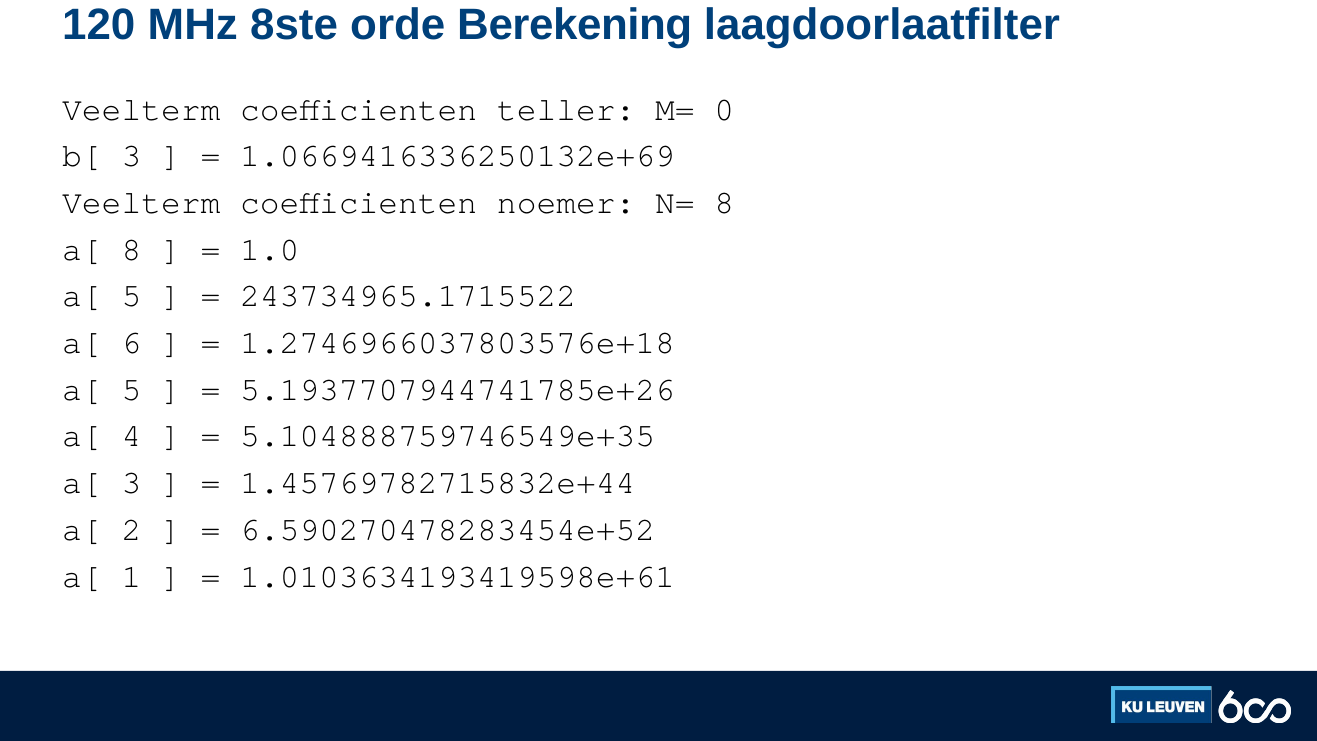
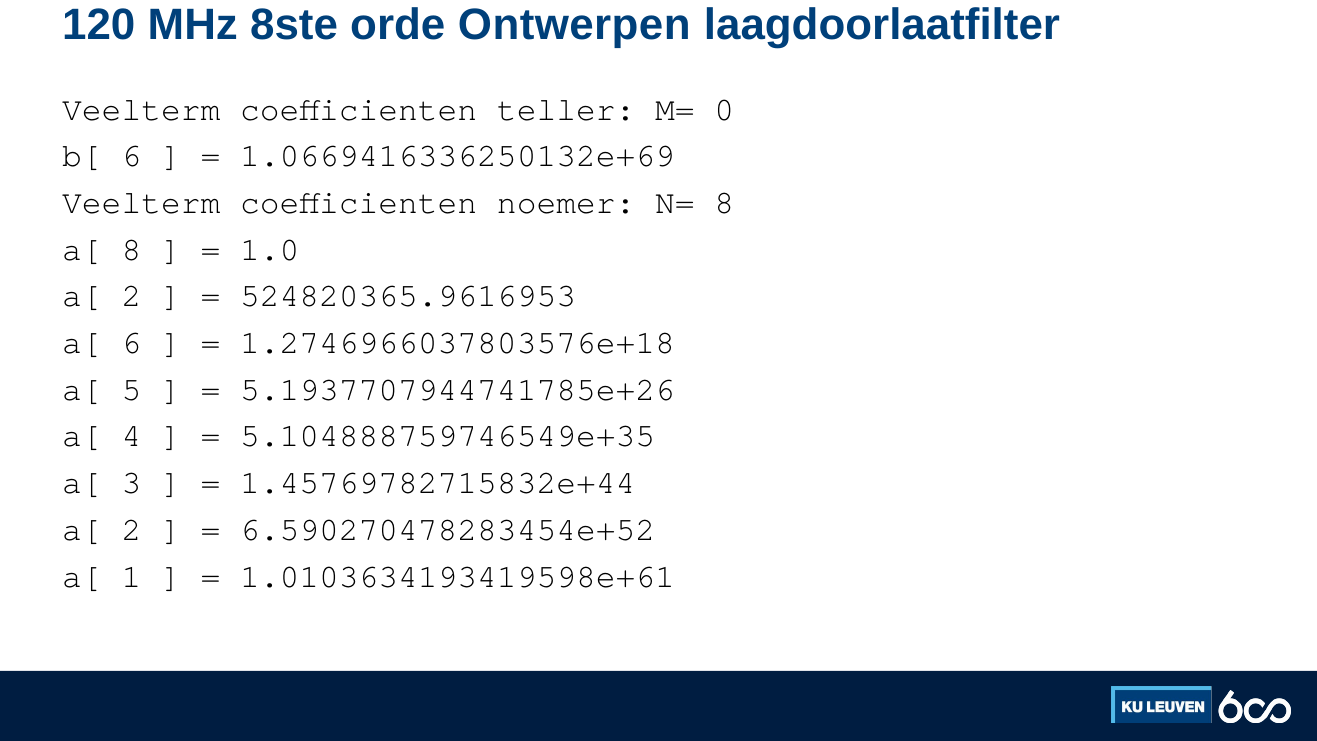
Berekening: Berekening -> Ontwerpen (574, 25)
b[ 3: 3 -> 6 (131, 156)
5: 5 -> 2 (131, 296)
243734965.1715522: 243734965.1715522 -> 524820365.9616953 (408, 296)
